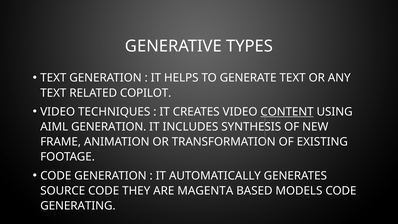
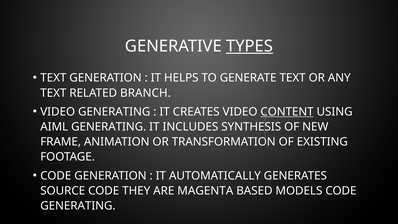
TYPES underline: none -> present (250, 46)
COPILOT: COPILOT -> BRANCH (146, 93)
VIDEO TECHNIQUES: TECHNIQUES -> GENERATING (114, 112)
AIML GENERATION: GENERATION -> GENERATING (109, 127)
